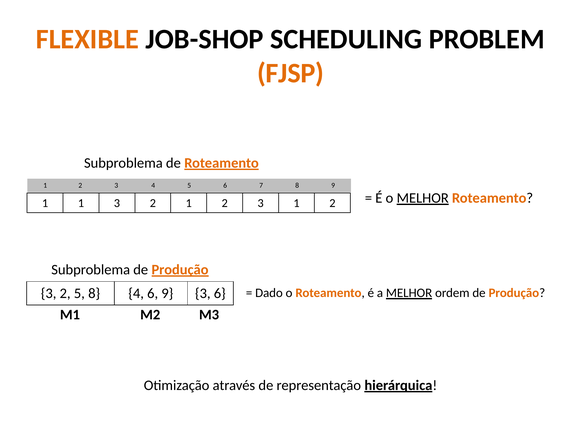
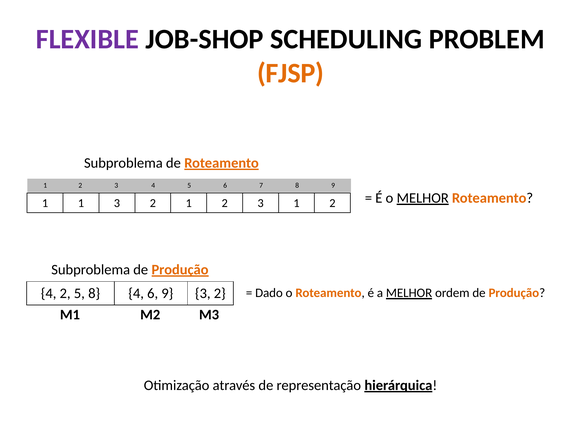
FLEXIBLE colour: orange -> purple (87, 39)
3: 3 -> 4 (49, 293)
9 3 6: 6 -> 2 (220, 293)
